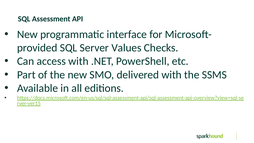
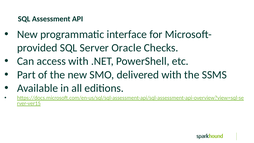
Values: Values -> Oracle (126, 48)
